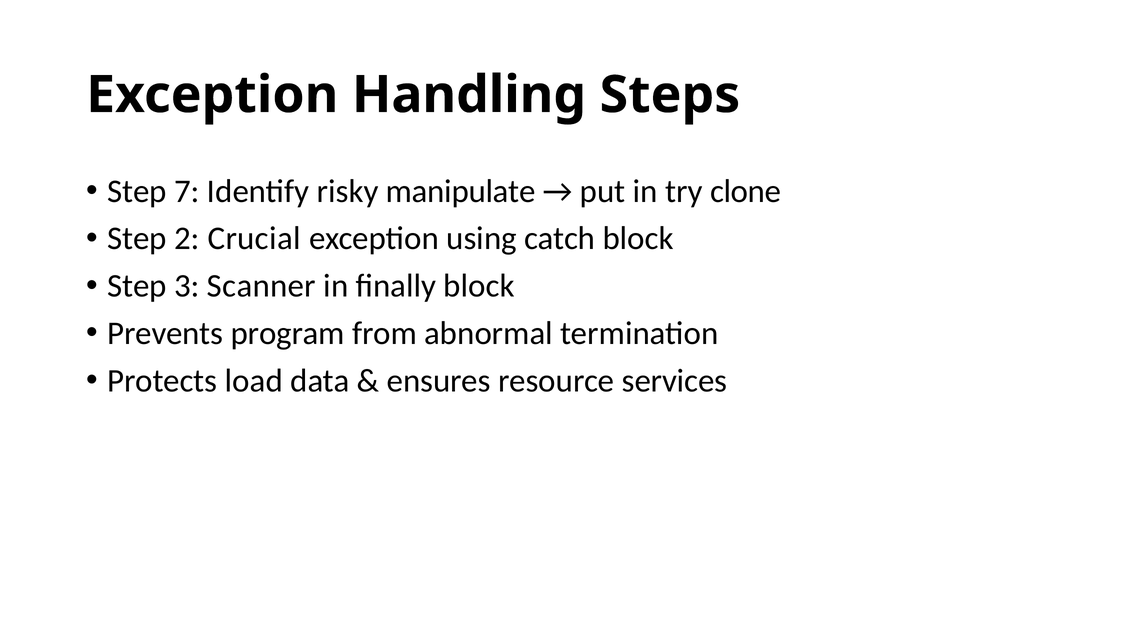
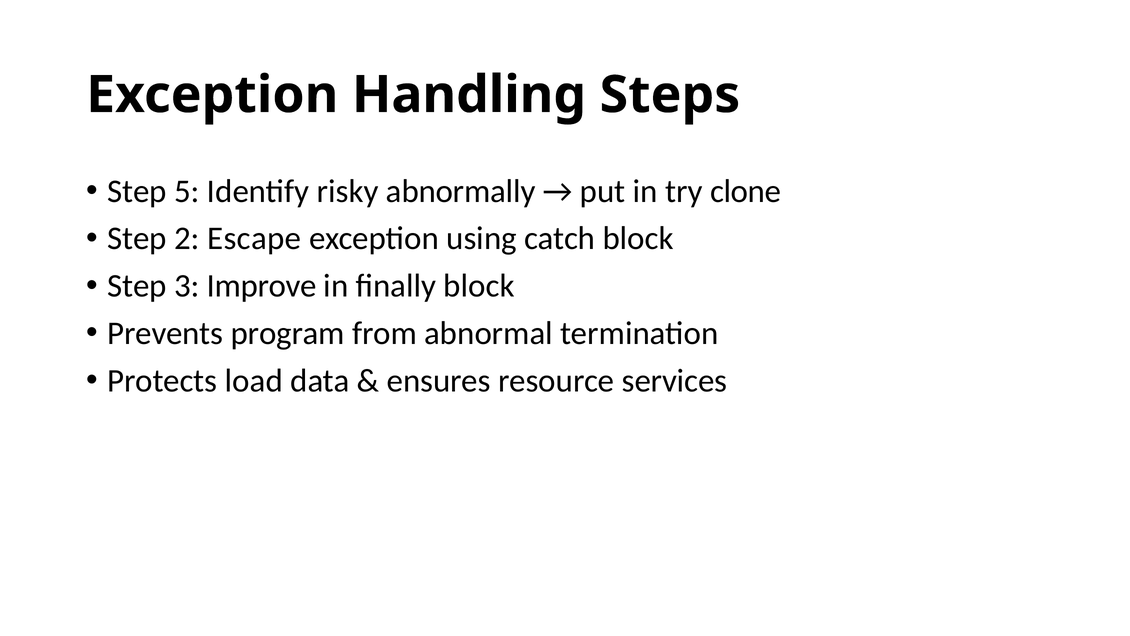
7: 7 -> 5 (187, 191)
manipulate: manipulate -> abnormally (461, 191)
Crucial: Crucial -> Escape (254, 238)
Scanner: Scanner -> Improve (262, 286)
